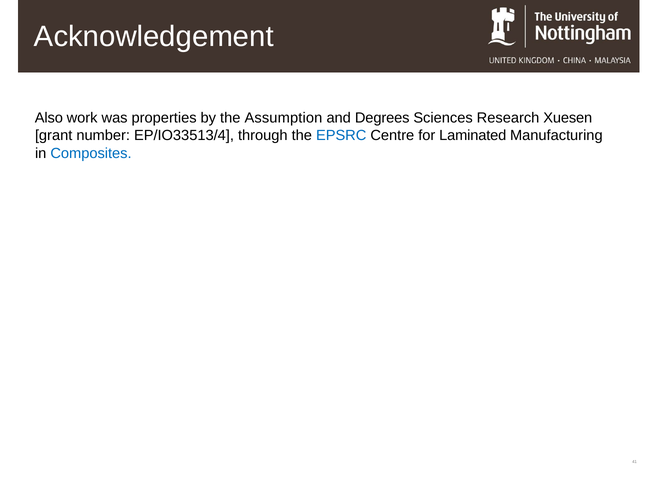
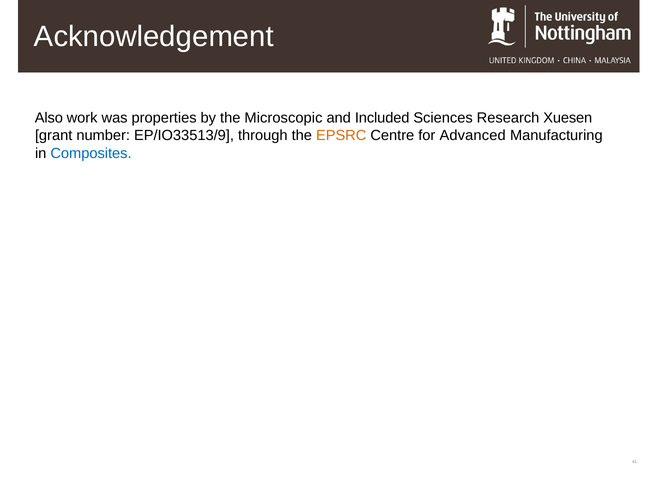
Assumption: Assumption -> Microscopic (283, 118)
Degrees: Degrees -> Included (382, 118)
EP/IO33513/4: EP/IO33513/4 -> EP/IO33513/9 (184, 136)
EPSRC colour: blue -> orange (341, 136)
Laminated: Laminated -> Advanced (473, 136)
